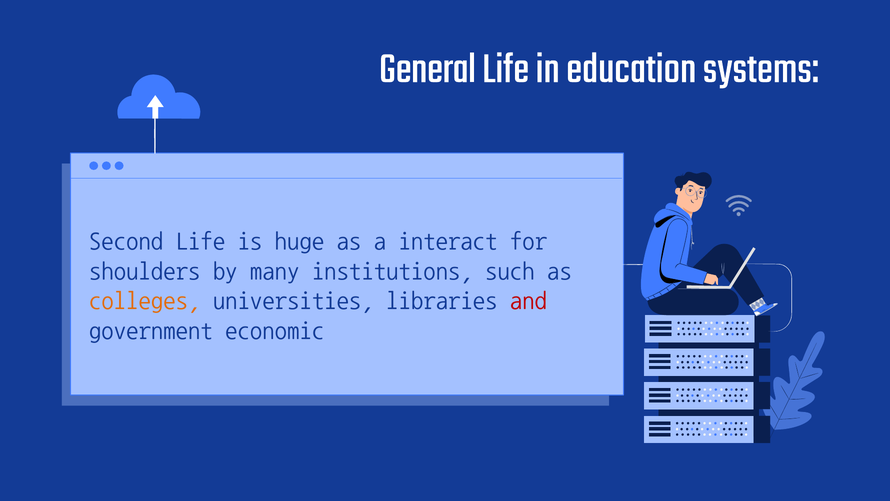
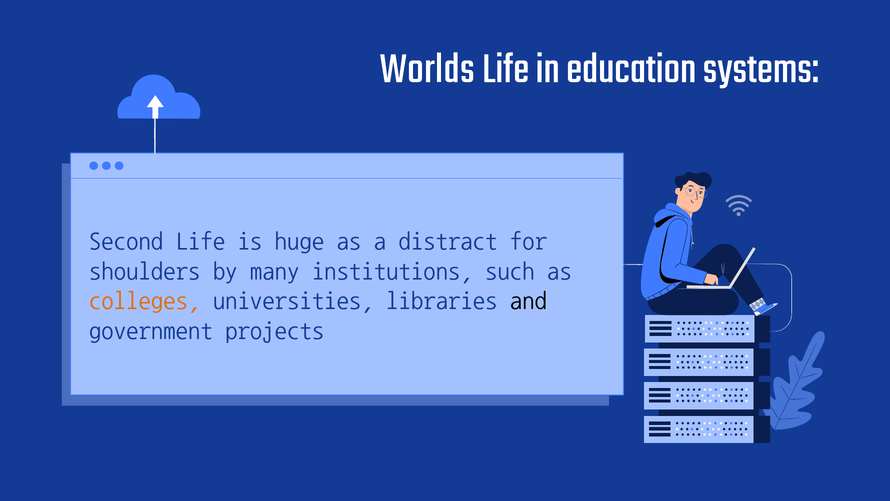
General: General -> Worlds (427, 67)
interact: interact -> distract (448, 241)
and colour: red -> black (529, 300)
economic: economic -> projects (275, 330)
